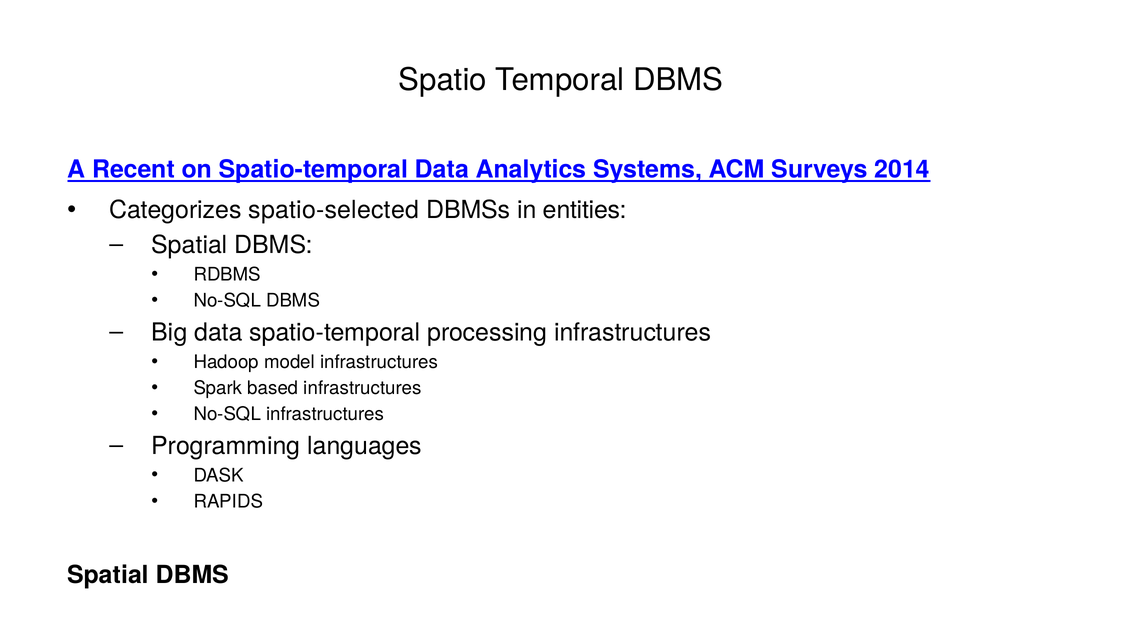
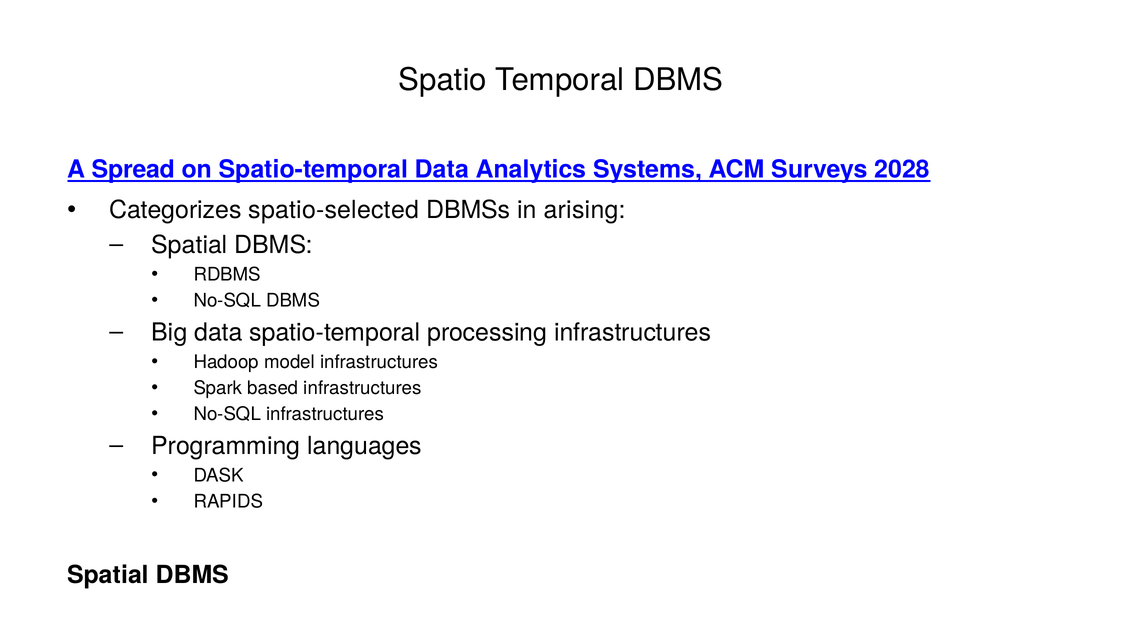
Recent: Recent -> Spread (134, 170)
2014: 2014 -> 2028 (902, 170)
entities: entities -> arising (585, 210)
